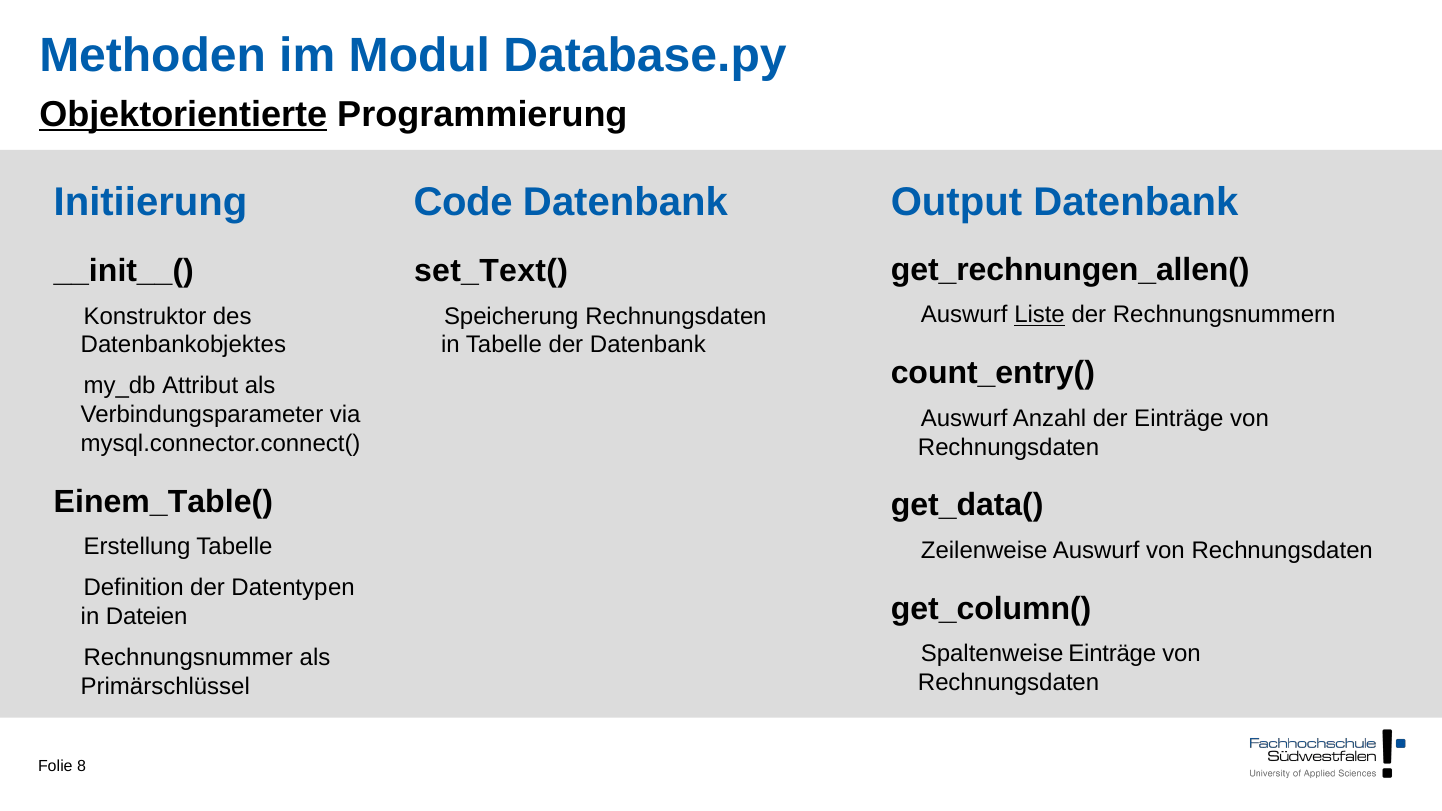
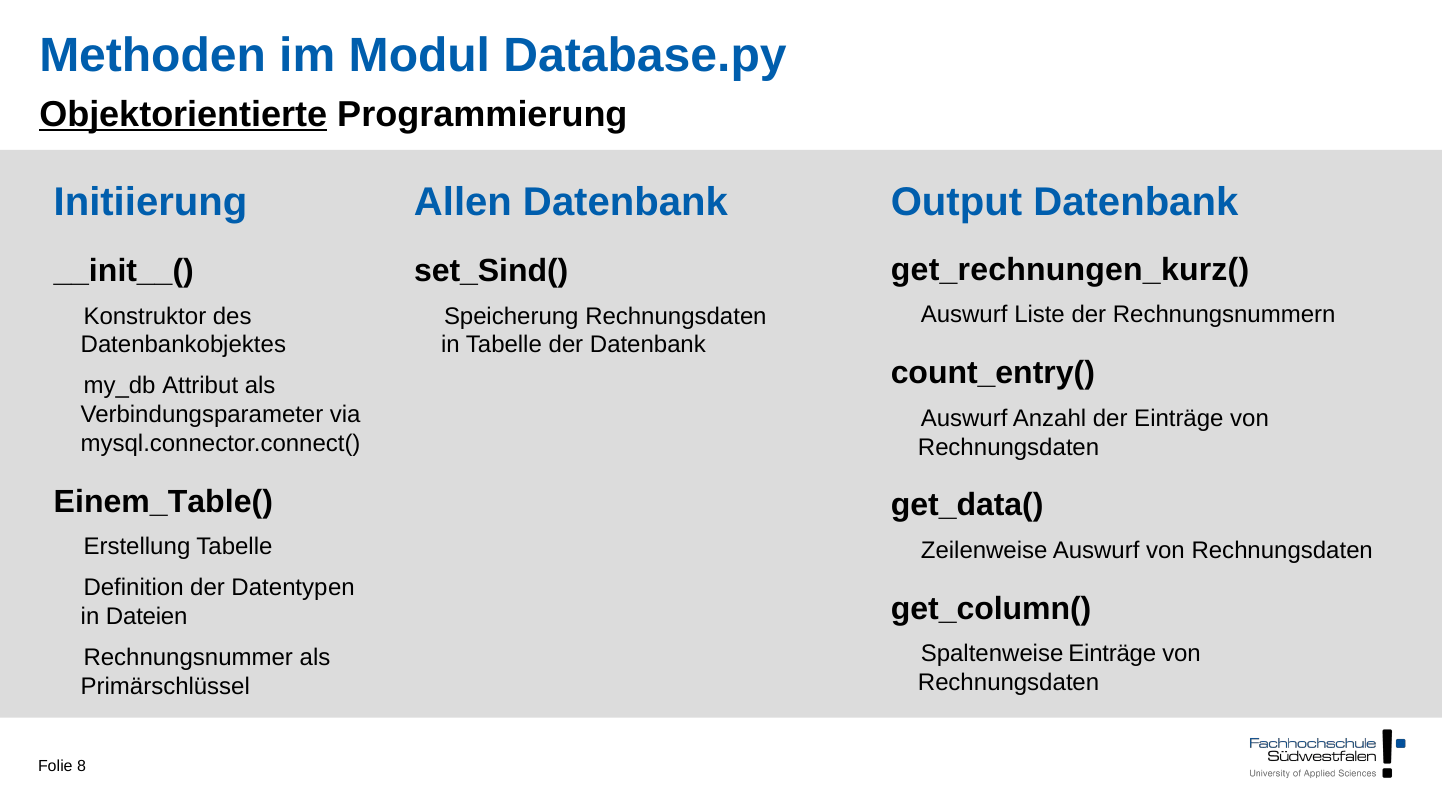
Code: Code -> Allen (463, 202)
get_rechnungen_allen(: get_rechnungen_allen( -> get_rechnungen_kurz( (1070, 270)
set_Text(: set_Text( -> set_Sind( (491, 271)
Liste underline: present -> none (1040, 315)
